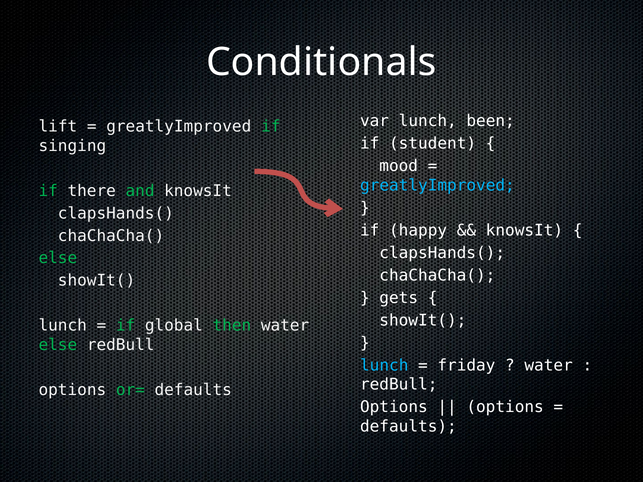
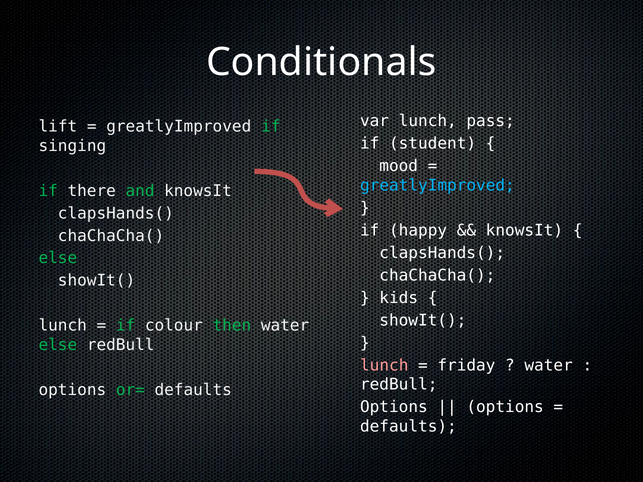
been: been -> pass (491, 121)
gets: gets -> kids (399, 298)
global: global -> colour (174, 326)
lunch colour: light blue -> pink (384, 365)
